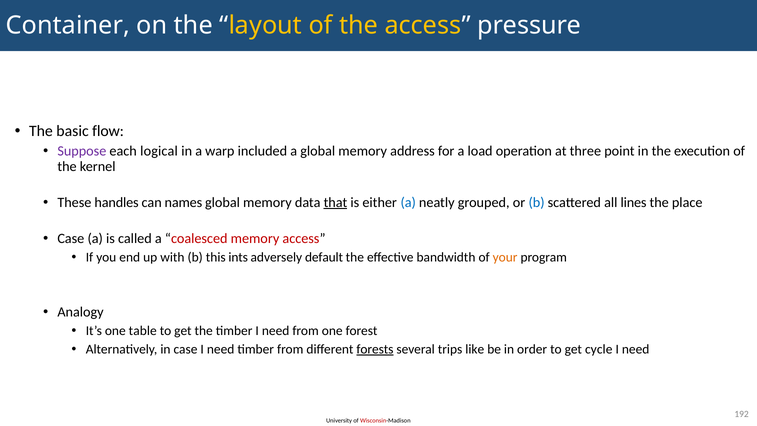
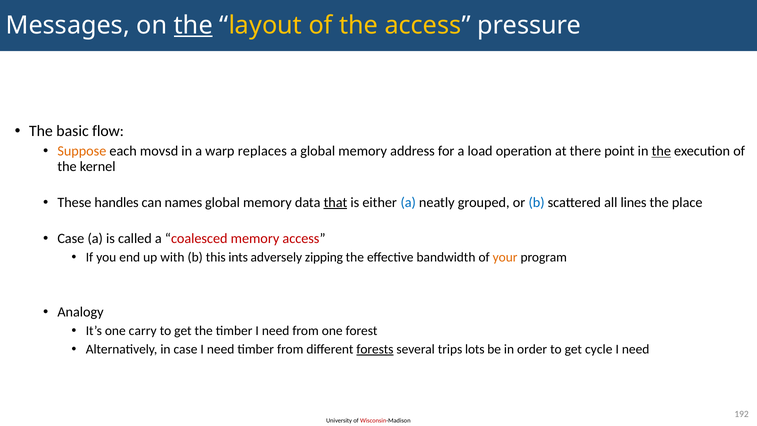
Container: Container -> Messages (68, 25)
the underline: none -> present (193, 25)
Suppose colour: purple -> orange (82, 151)
logical: logical -> movsd (159, 151)
included: included -> replaces (262, 151)
three: three -> there (585, 151)
the underline: none -> present (661, 151)
default: default -> zipping (324, 257)
table: table -> carry (143, 331)
like: like -> lots (475, 349)
